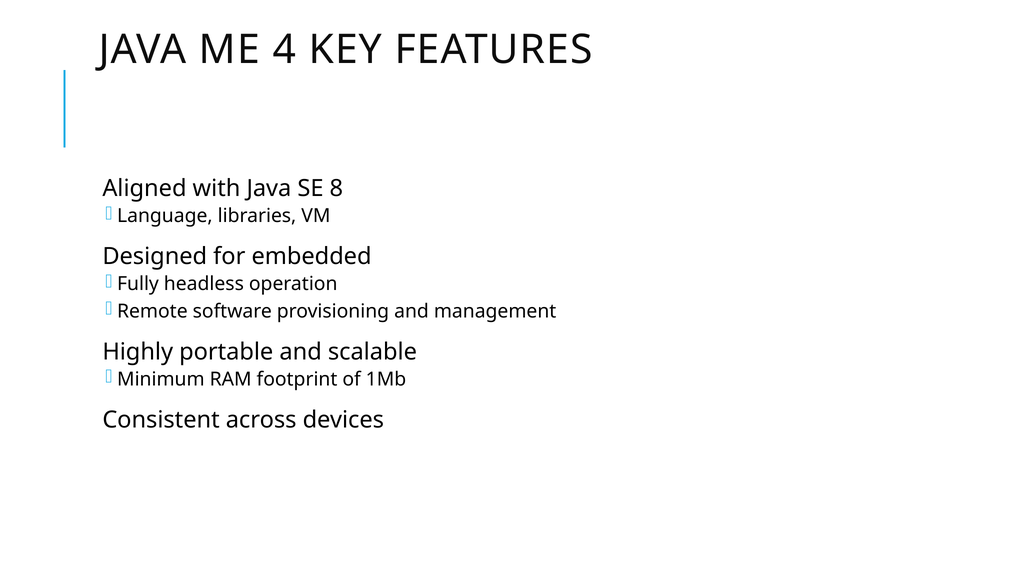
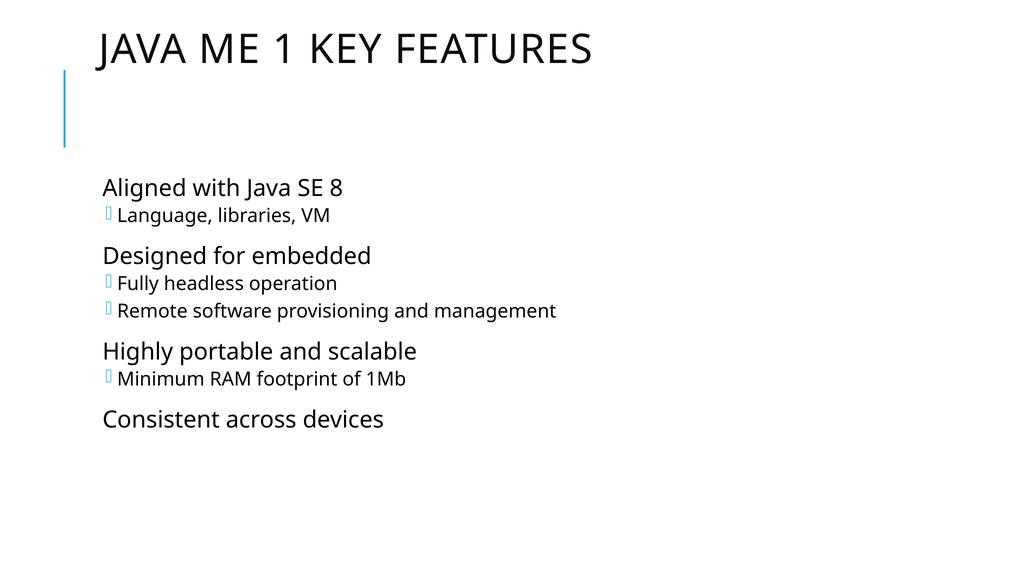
4: 4 -> 1 (284, 49)
